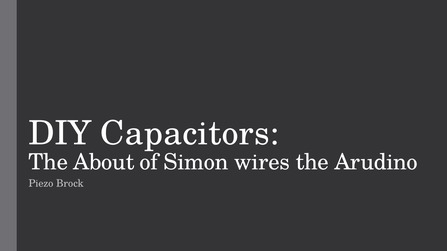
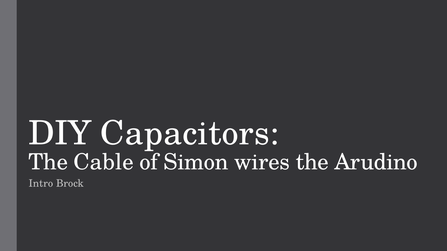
About: About -> Cable (104, 162)
Piezo: Piezo -> Intro (41, 184)
